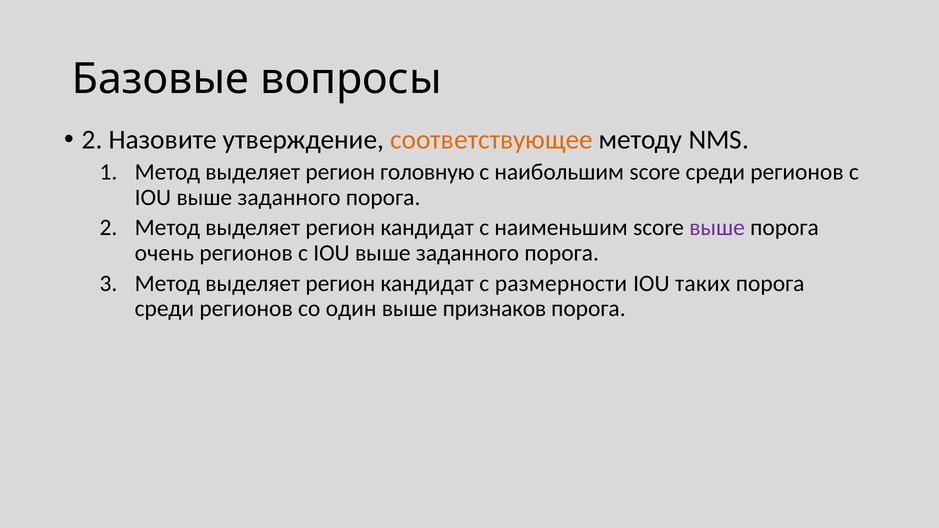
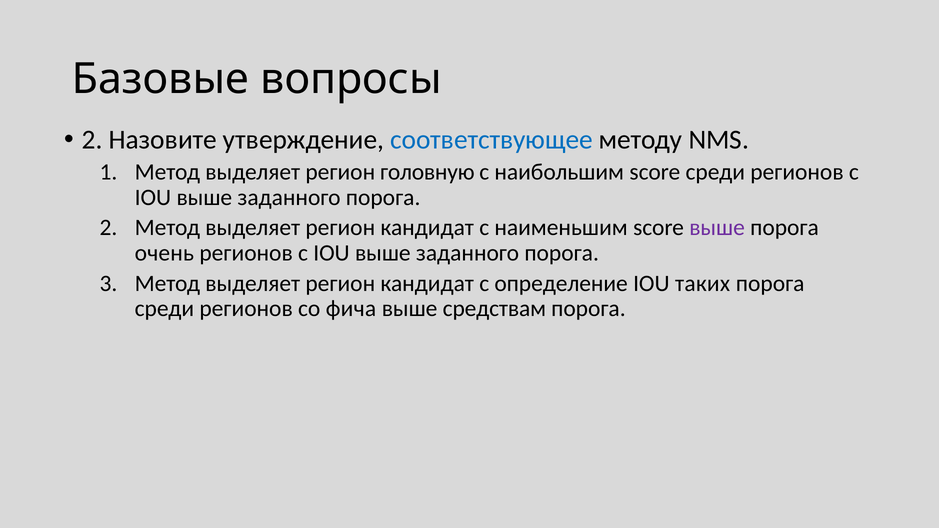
соответствующее colour: orange -> blue (491, 140)
размерности: размерности -> определение (561, 283)
один: один -> фича (351, 309)
признаков: признаков -> средствам (494, 309)
